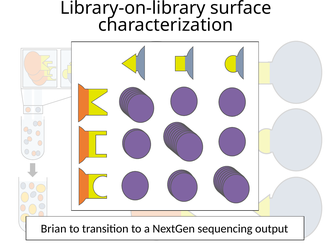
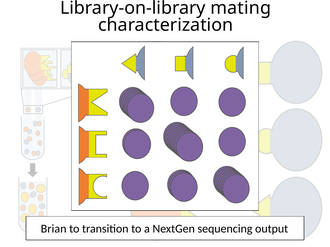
surface: surface -> mating (241, 8)
